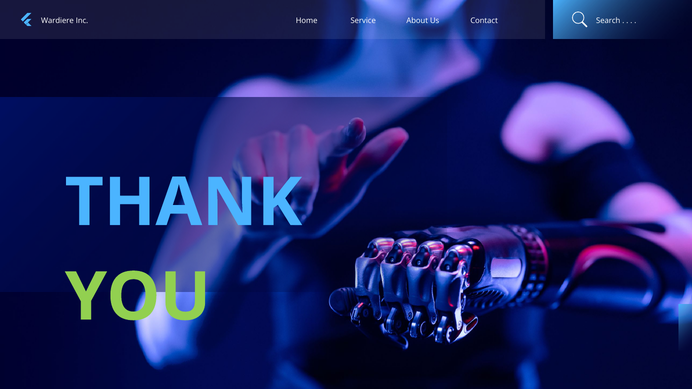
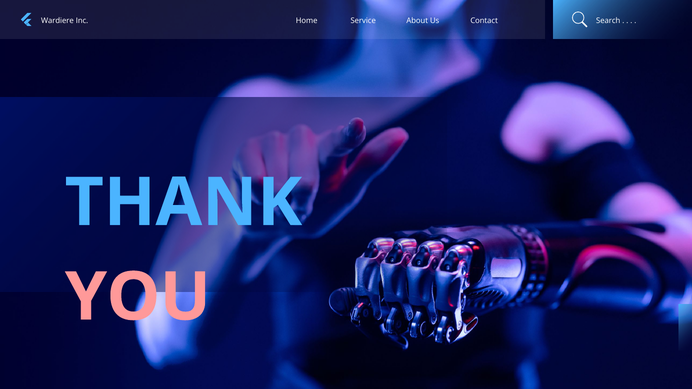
YOU colour: light green -> pink (138, 297)
